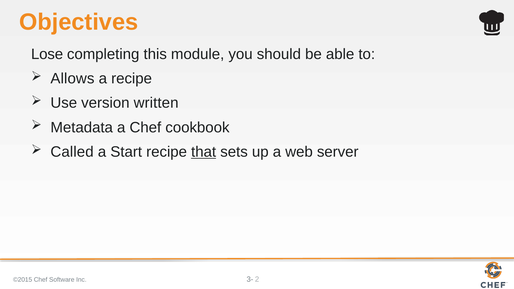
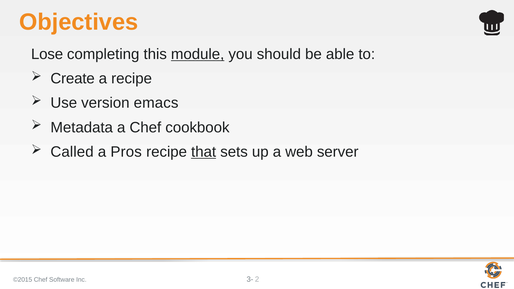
module underline: none -> present (198, 54)
Allows: Allows -> Create (73, 79)
written: written -> emacs (156, 103)
Start: Start -> Pros (126, 152)
